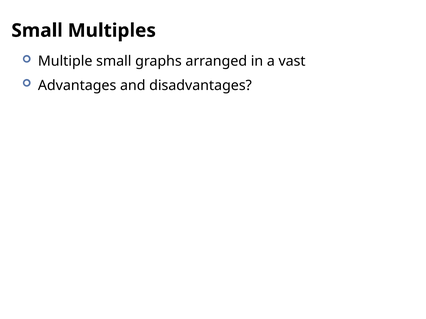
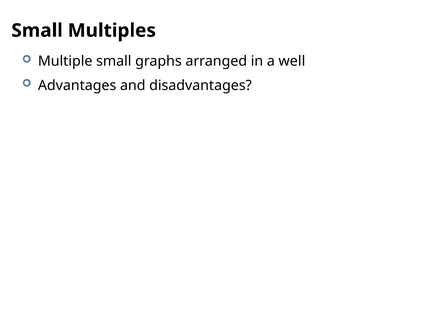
vast: vast -> well (292, 61)
